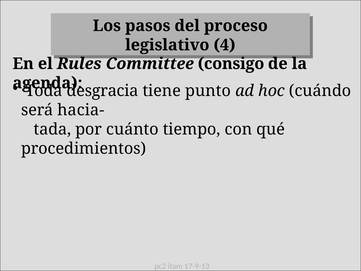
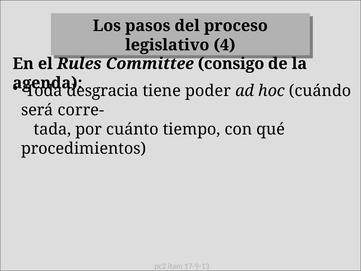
punto: punto -> poder (208, 91)
hacia-: hacia- -> corre- (81, 110)
